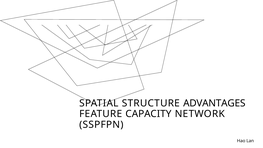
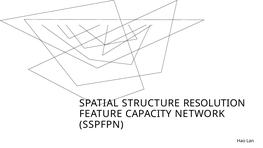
ADVANTAGES: ADVANTAGES -> RESOLUTION (214, 103)
